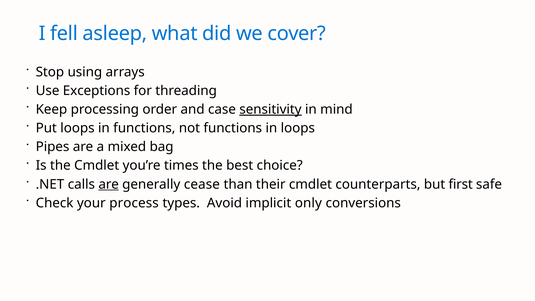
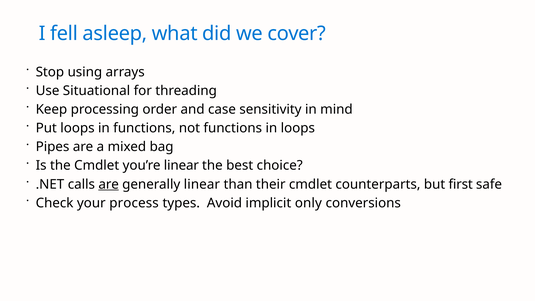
Exceptions: Exceptions -> Situational (97, 91)
sensitivity underline: present -> none (270, 109)
you’re times: times -> linear (181, 166)
generally cease: cease -> linear (202, 184)
